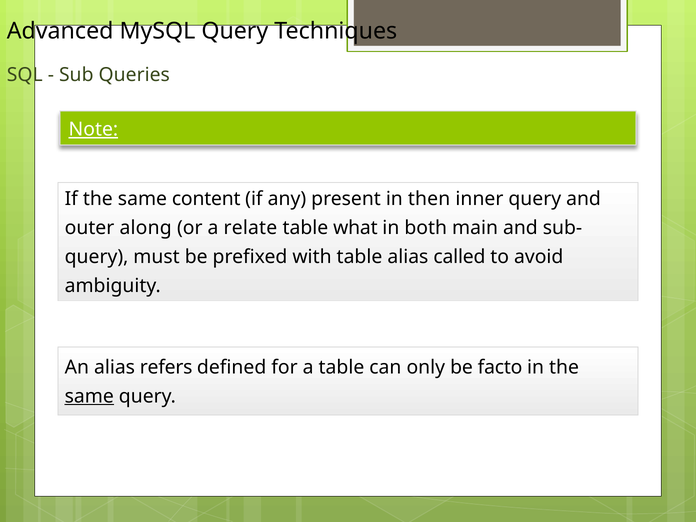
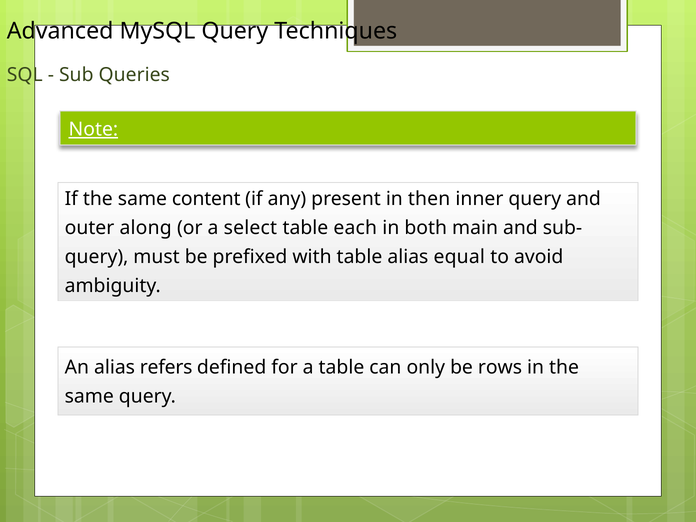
relate: relate -> select (250, 228)
what: what -> each (355, 228)
called: called -> equal (459, 257)
facto: facto -> rows (500, 367)
same underline: present -> none (89, 396)
